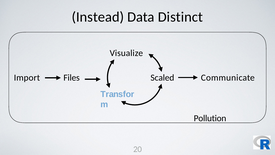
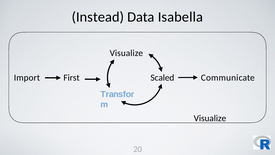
Distinct: Distinct -> Isabella (180, 17)
Files: Files -> First (72, 77)
Pollution: Pollution -> Visualize (210, 118)
